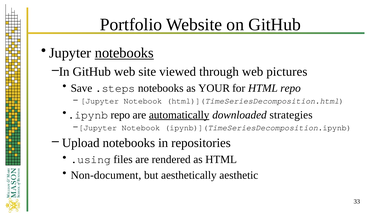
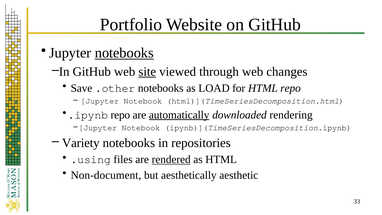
site underline: none -> present (147, 72)
pictures: pictures -> changes (287, 72)
.steps: .steps -> .other (115, 88)
YOUR: YOUR -> LOAD (214, 88)
strategies: strategies -> rendering (291, 115)
Upload: Upload -> Variety (81, 143)
rendered underline: none -> present (171, 159)
